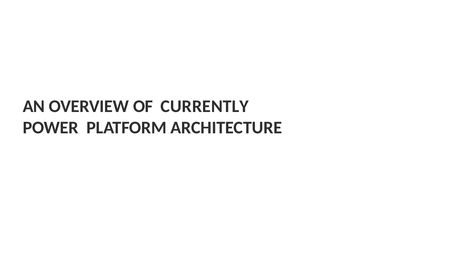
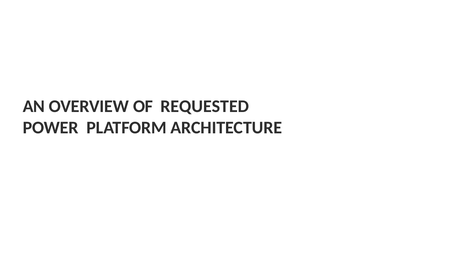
CURRENTLY: CURRENTLY -> REQUESTED (205, 107)
